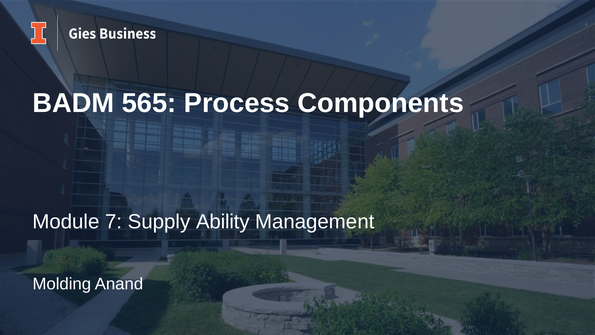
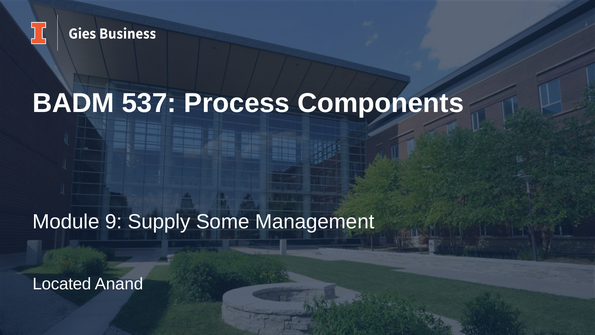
565: 565 -> 537 (149, 103)
7: 7 -> 9 (114, 222)
Ability: Ability -> Some (223, 222)
Molding: Molding -> Located (62, 284)
